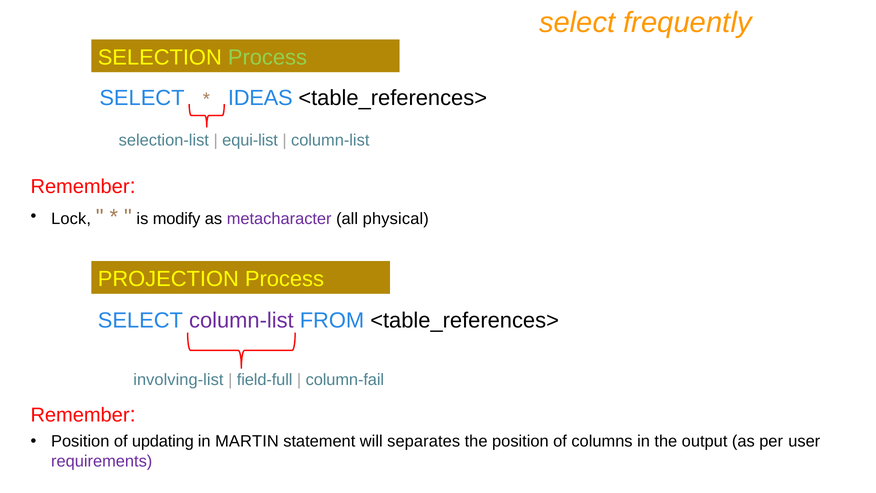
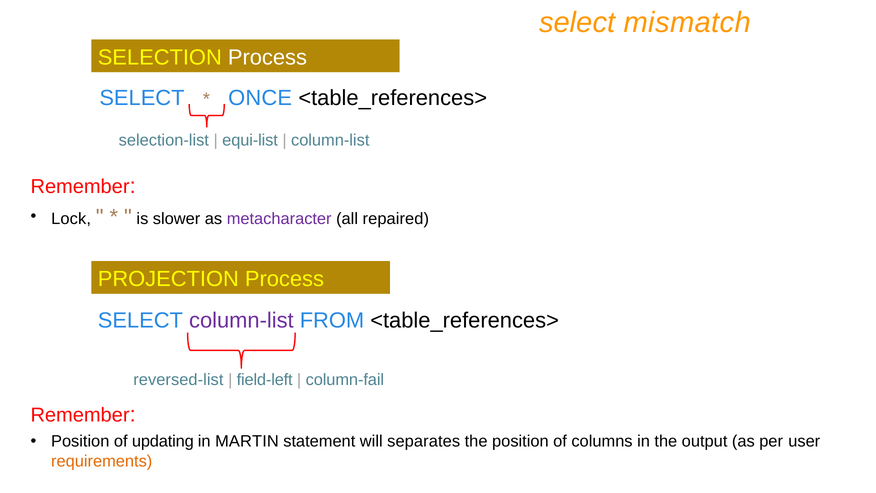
frequently: frequently -> mismatch (687, 23)
Process colour: light green -> white (267, 57)
IDEAS: IDEAS -> ONCE (260, 98)
modify: modify -> slower (177, 219)
physical: physical -> repaired (396, 219)
involving-list: involving-list -> reversed-list (178, 380)
field-full: field-full -> field-left (265, 380)
requirements colour: purple -> orange (102, 461)
